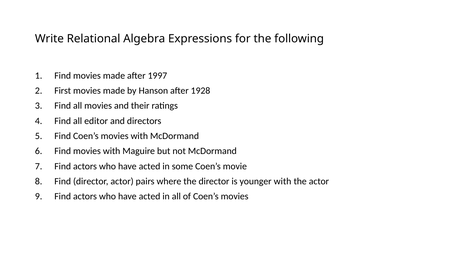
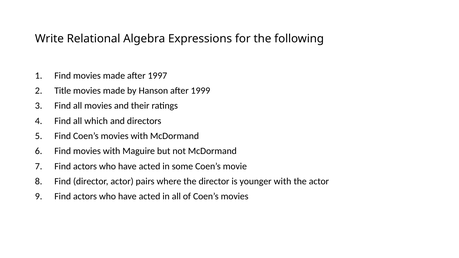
First: First -> Title (63, 91)
1928: 1928 -> 1999 (201, 91)
editor: editor -> which (96, 121)
